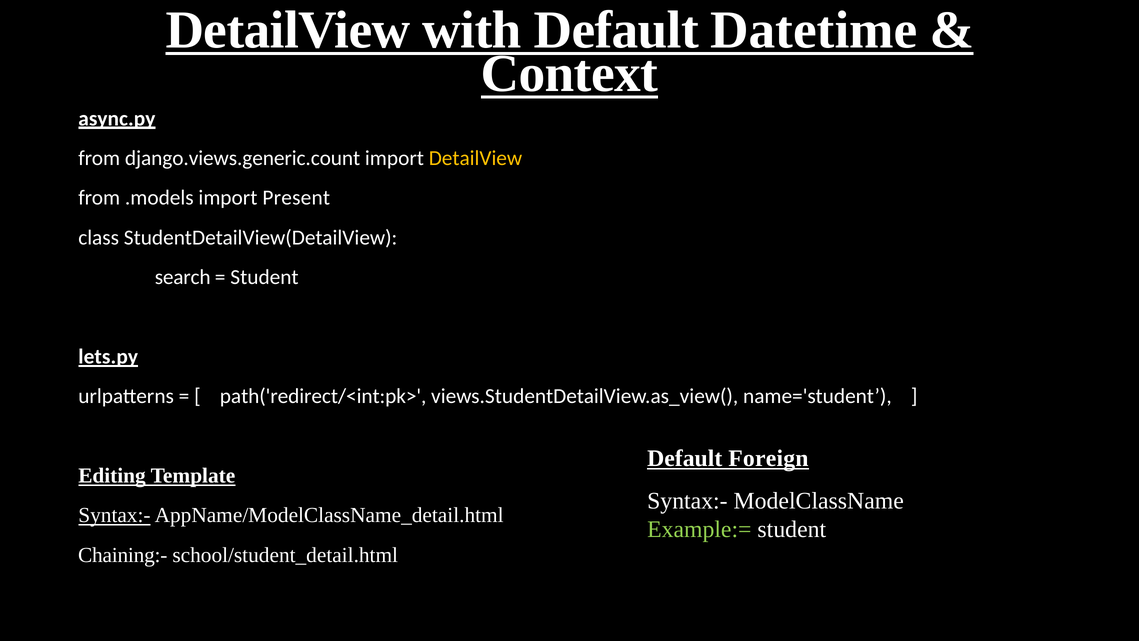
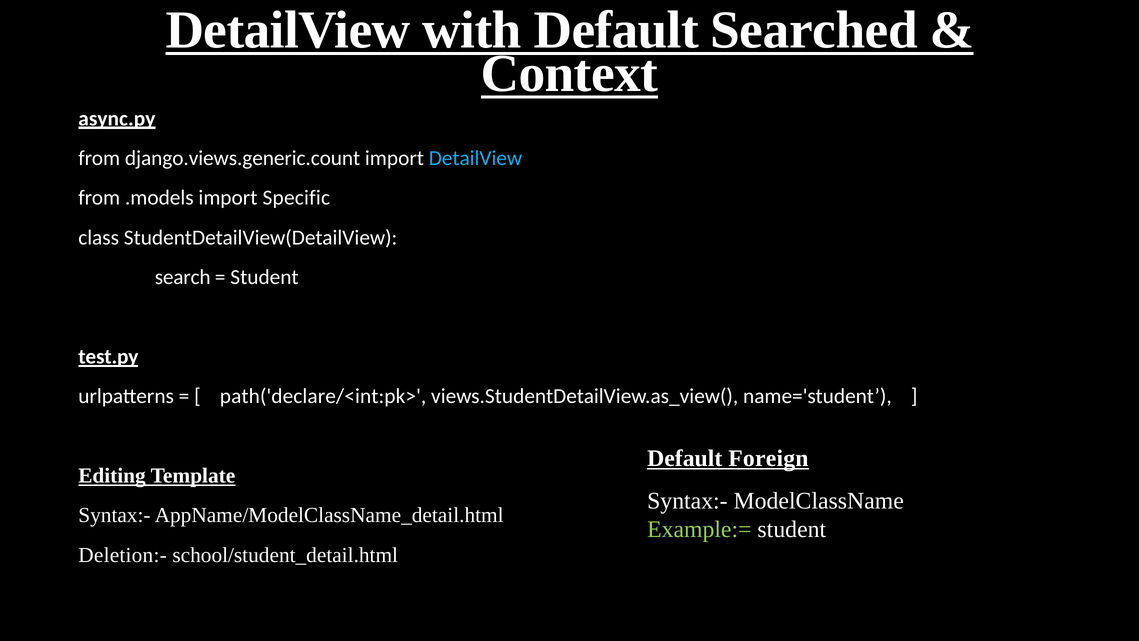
Datetime: Datetime -> Searched (814, 30)
DetailView colour: yellow -> light blue (475, 158)
Present: Present -> Specific (296, 198)
lets.py: lets.py -> test.py (108, 356)
path('redirect/<int:pk>: path('redirect/<int:pk> -> path('declare/<int:pk> (323, 396)
Syntax:- underline: present -> none (114, 515)
Chaining:-: Chaining:- -> Deletion:- (123, 555)
